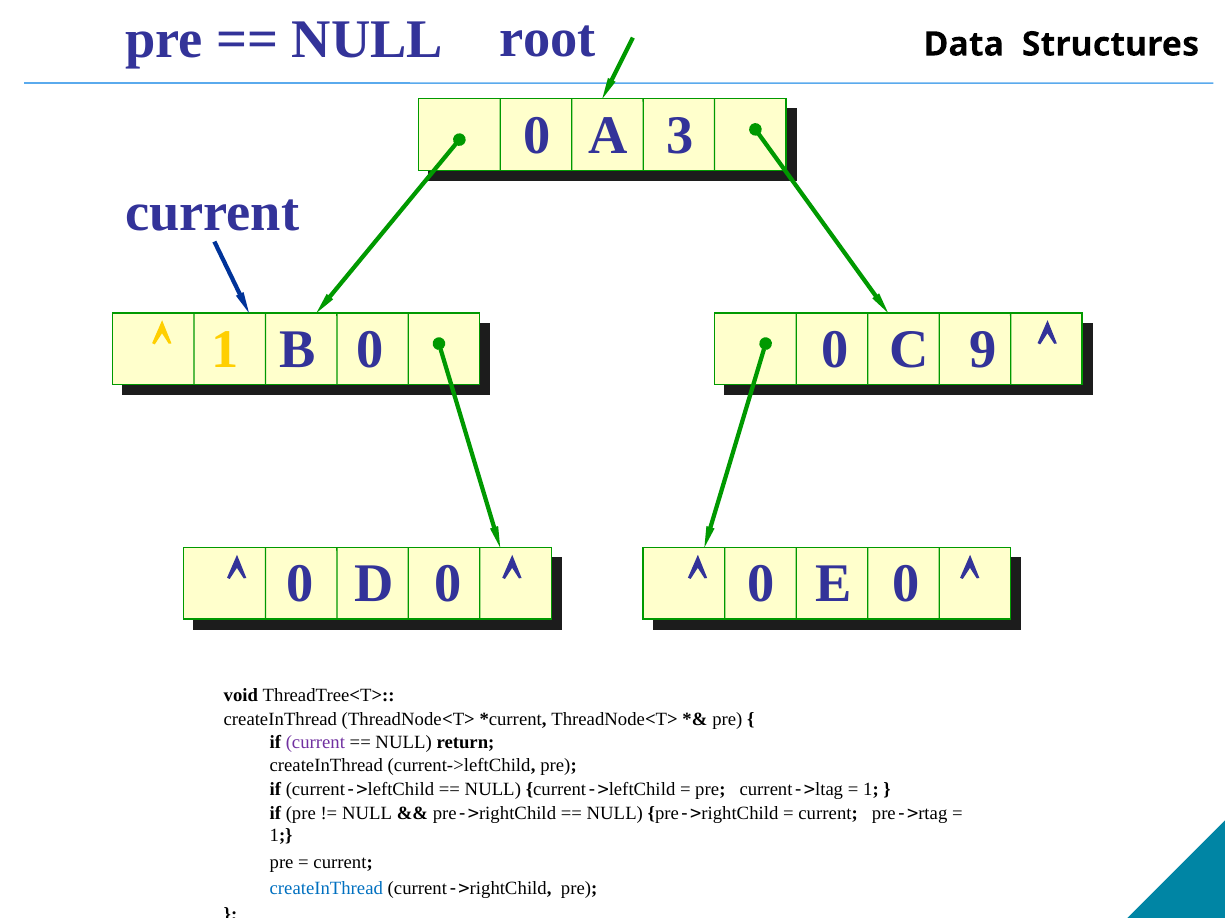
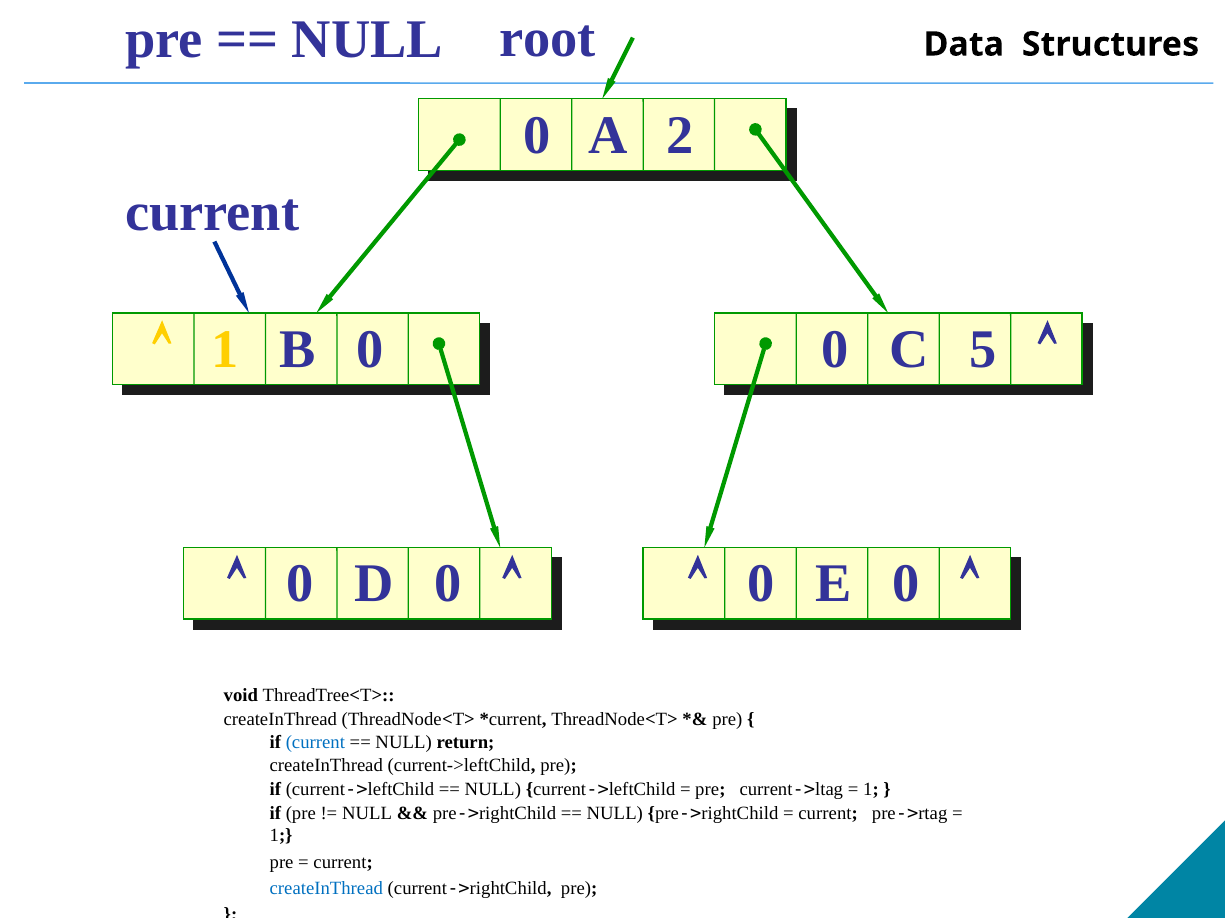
3: 3 -> 2 (680, 135)
9: 9 -> 5 (983, 350)
current colour: purple -> blue (315, 743)
